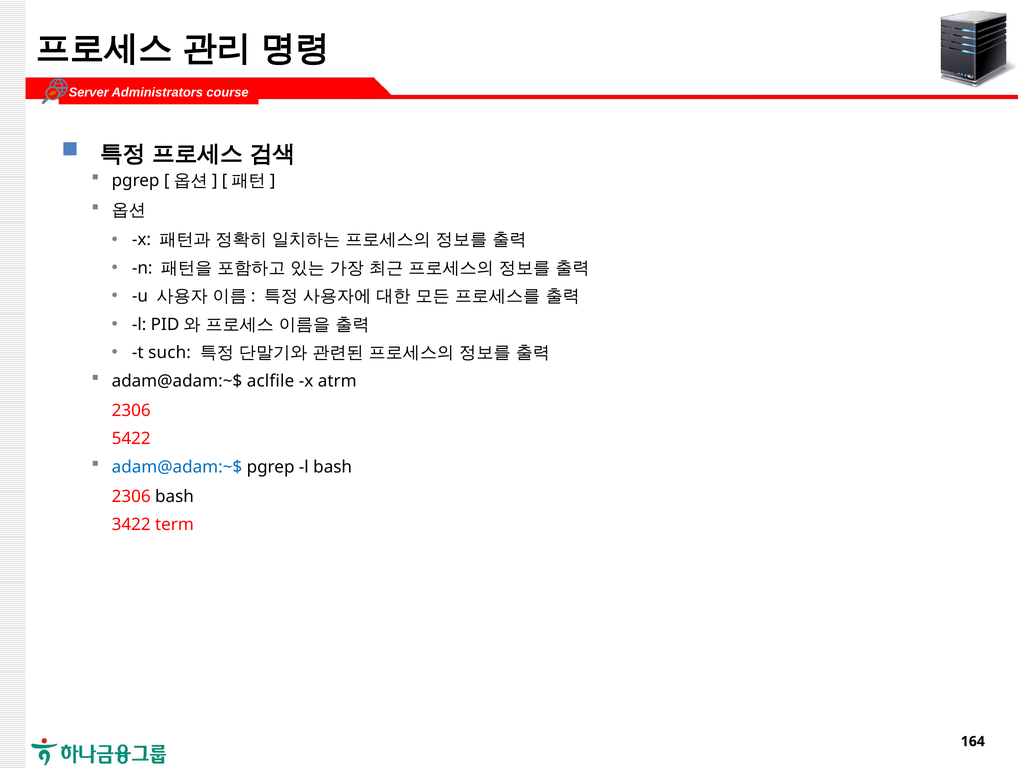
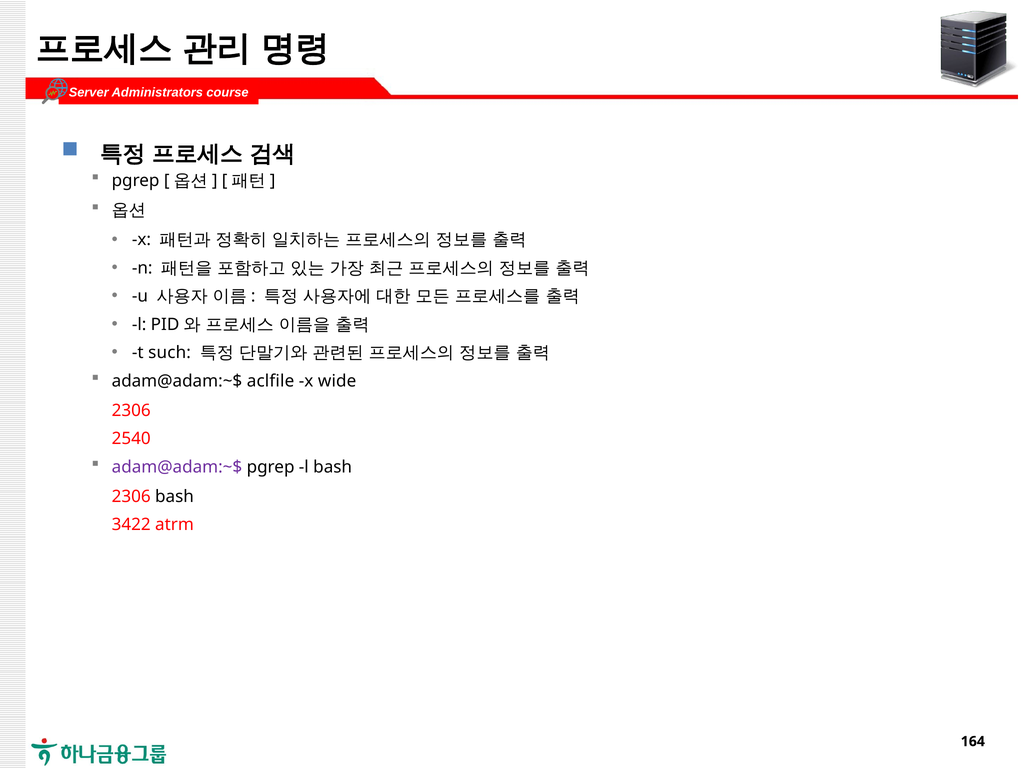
atrm: atrm -> wide (337, 381)
5422: 5422 -> 2540 (131, 439)
adam@adam:~$ colour: blue -> purple (177, 467)
term: term -> atrm (174, 525)
